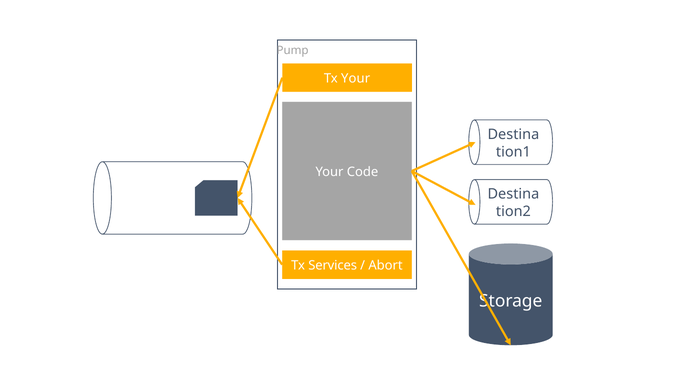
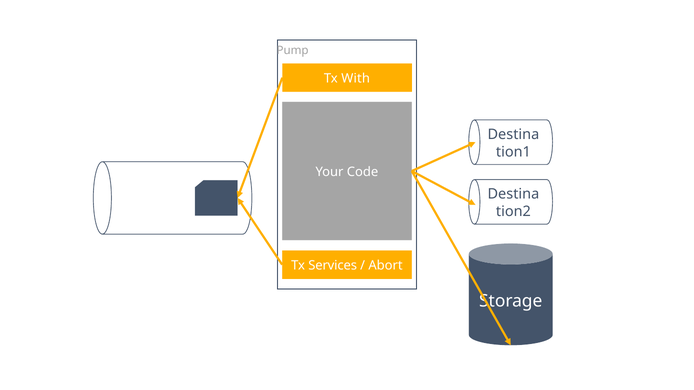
Tx Your: Your -> With (356, 79)
